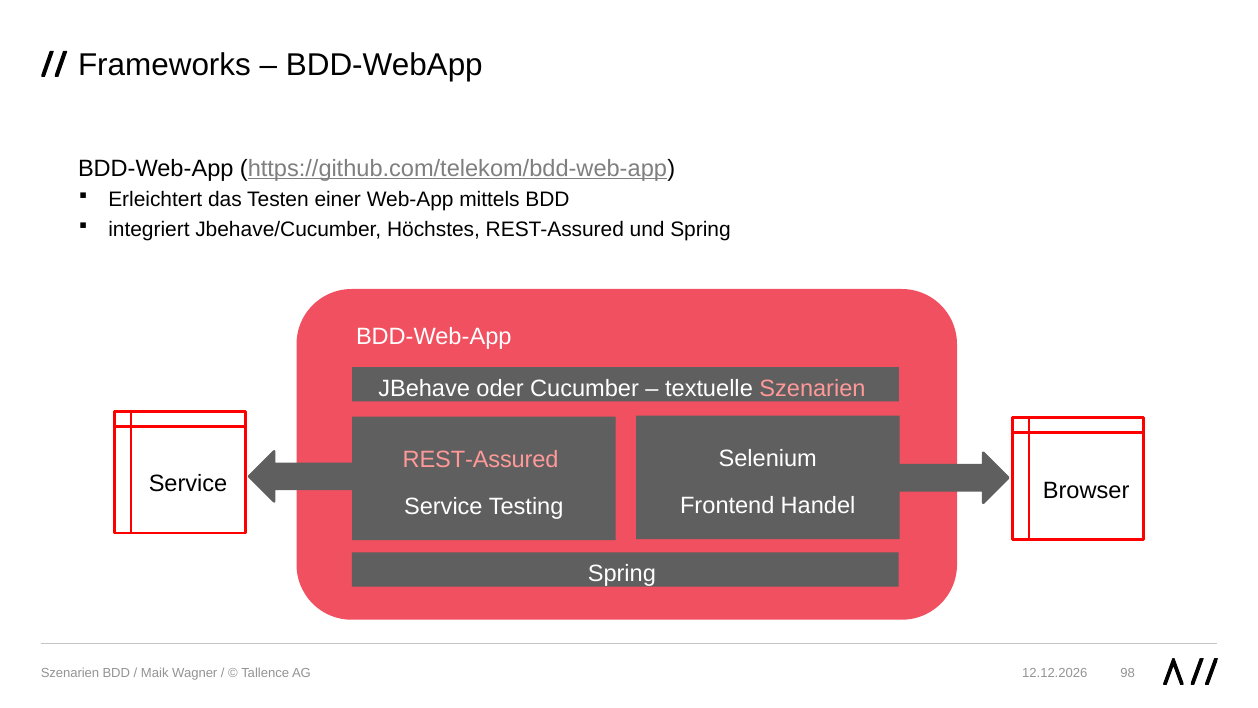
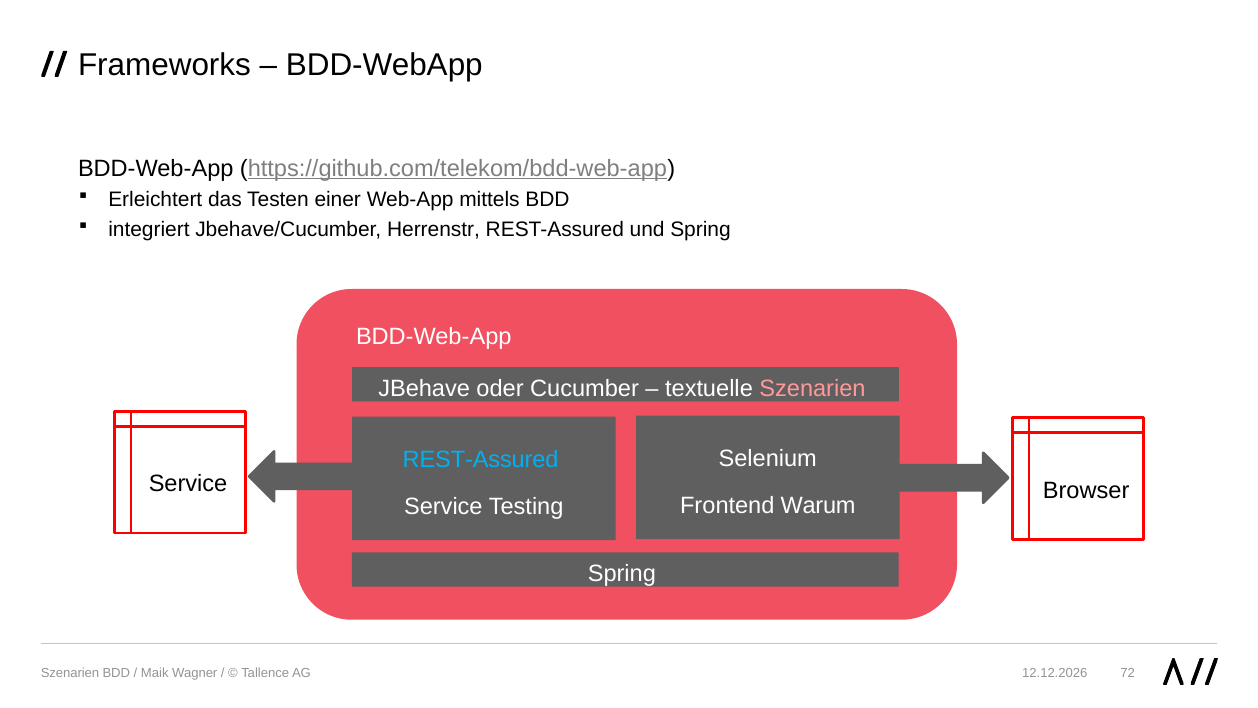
Höchstes: Höchstes -> Herrenstr (433, 230)
REST-Assured colour: pink -> light blue (481, 459)
Handel: Handel -> Warum (818, 505)
98: 98 -> 72 (1128, 673)
